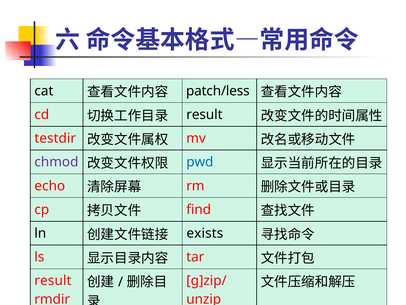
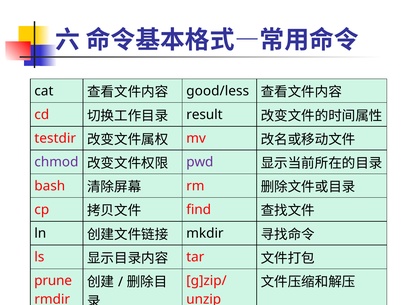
patch/less: patch/less -> good/less (218, 91)
pwd colour: blue -> purple (200, 162)
echo: echo -> bash (50, 186)
exists: exists -> mkdir (205, 233)
result: result -> prune (53, 280)
